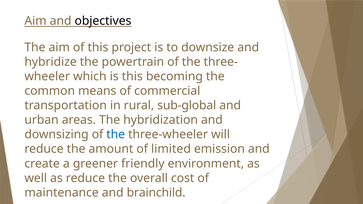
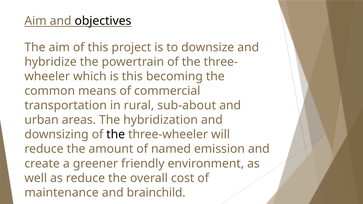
sub-global: sub-global -> sub-about (187, 106)
the colour: blue -> black (116, 135)
limited: limited -> named (171, 149)
